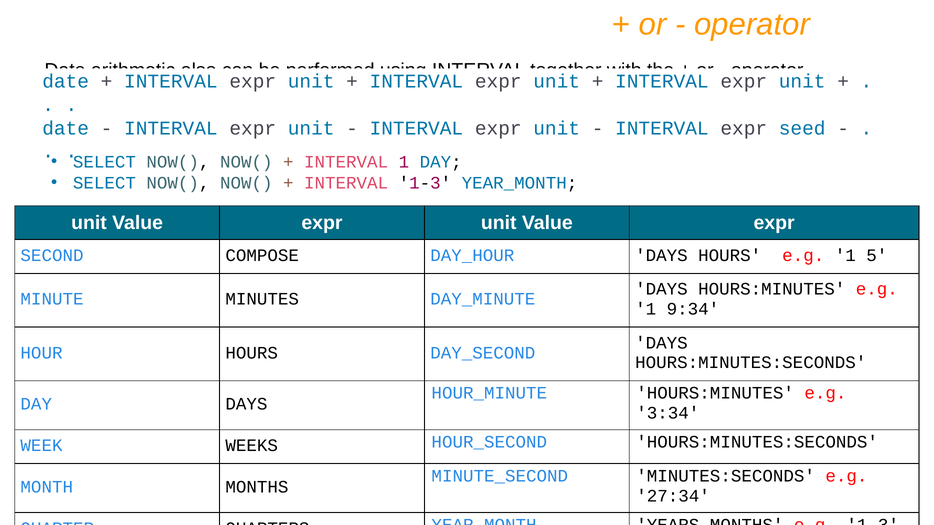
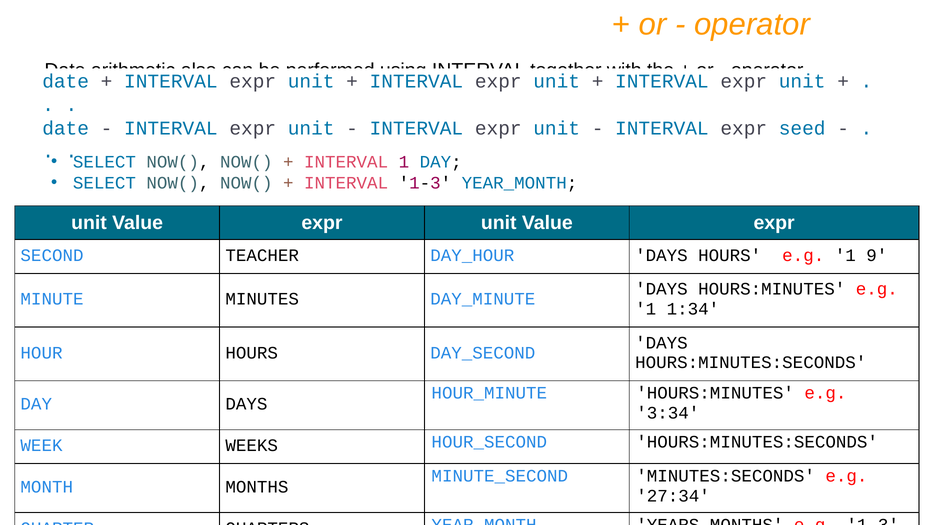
COMPOSE: COMPOSE -> TEACHER (262, 256)
5: 5 -> 9 (877, 256)
9:34: 9:34 -> 1:34 (693, 309)
